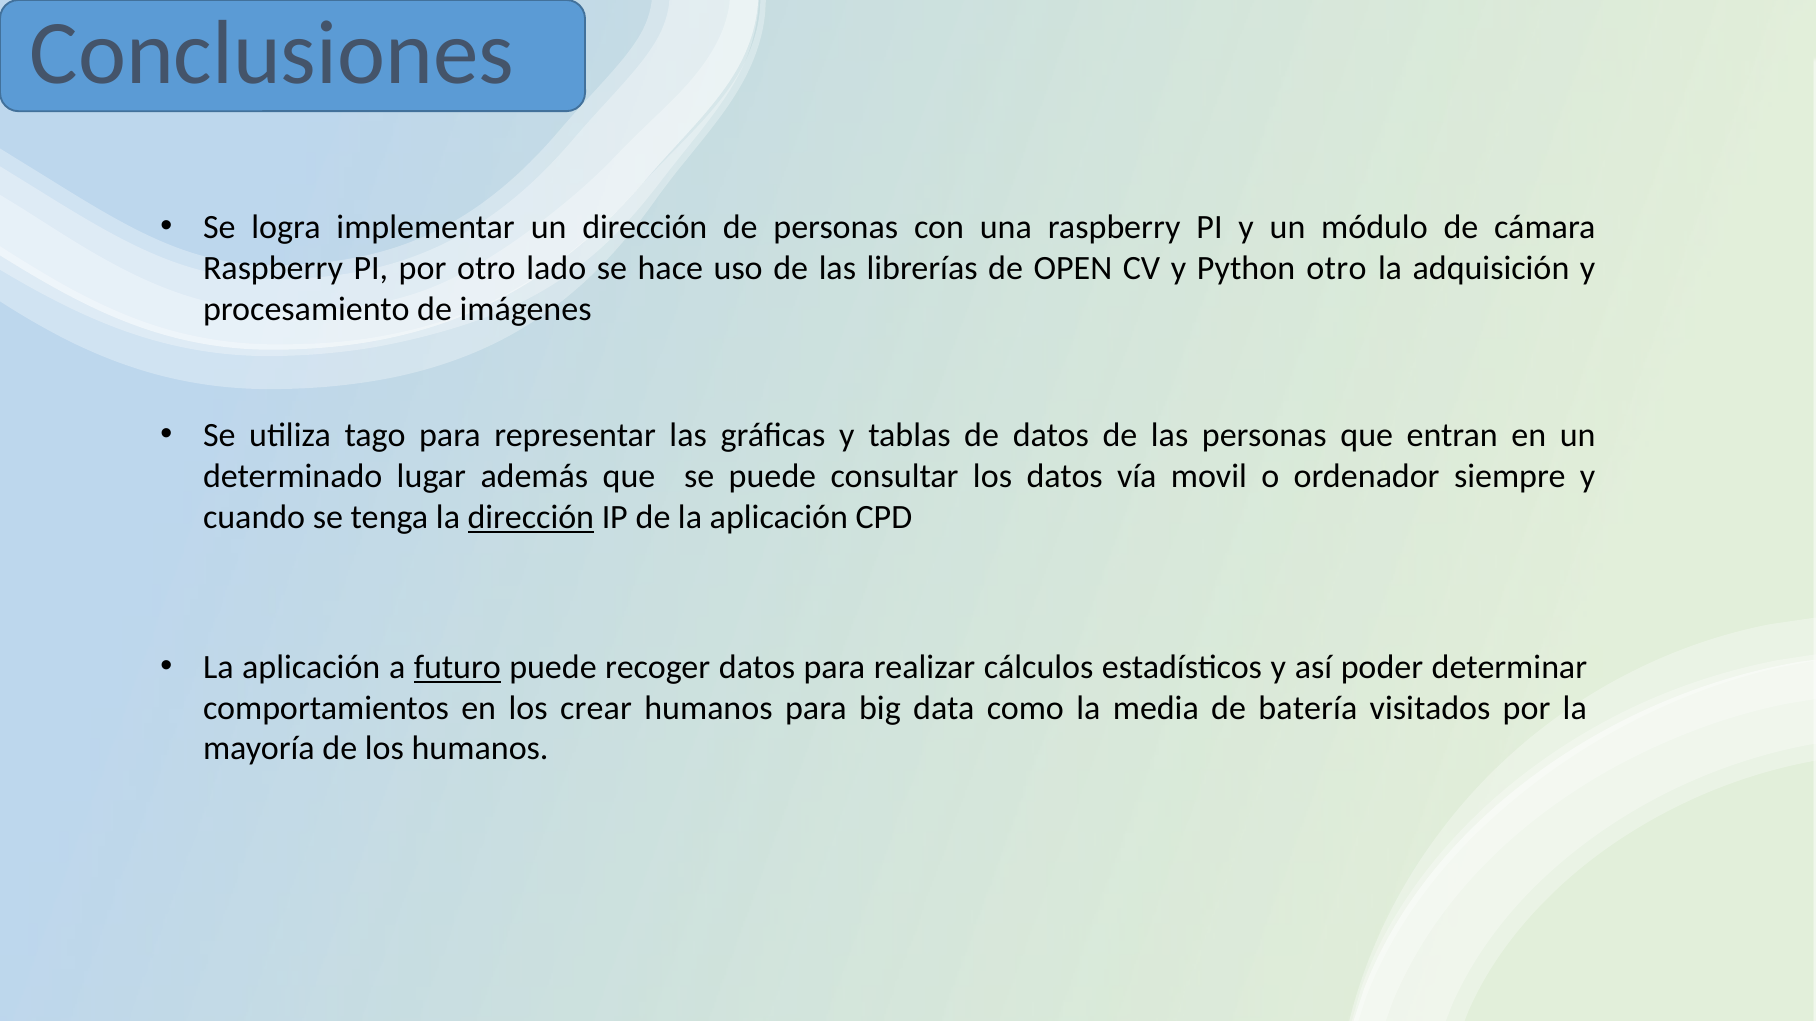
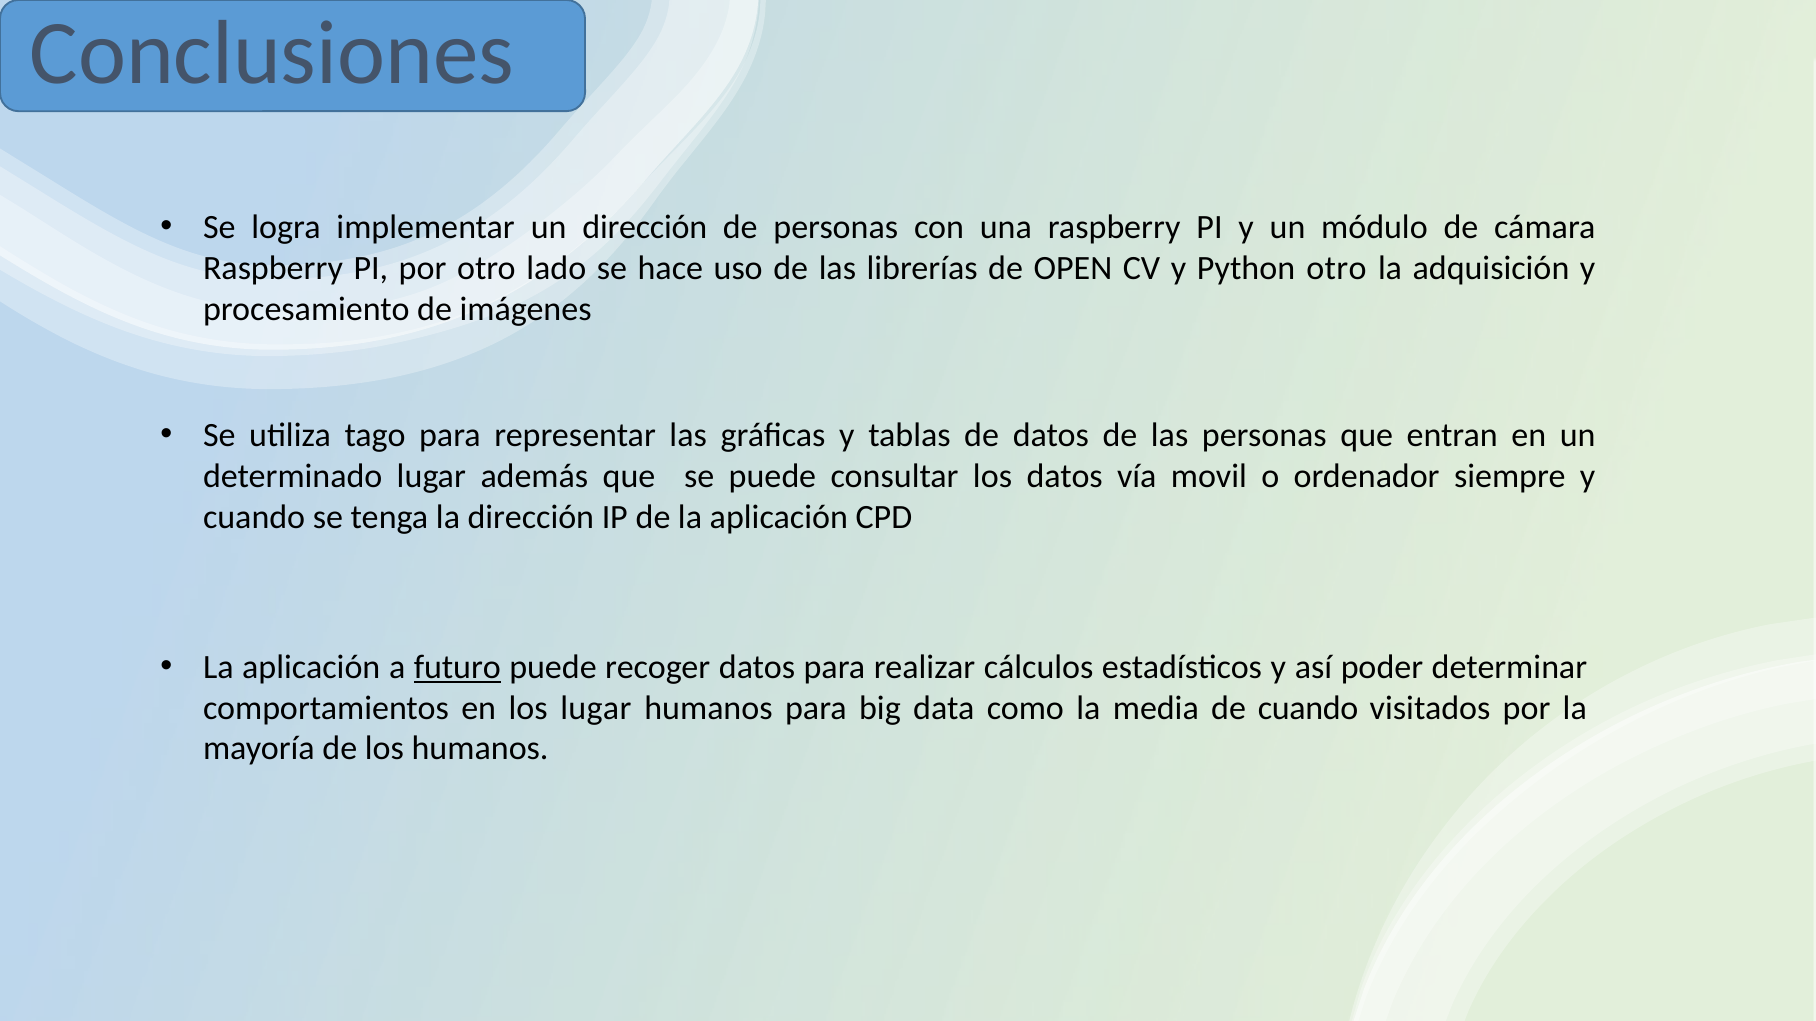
dirección underline: present -> none (531, 517)
los crear: crear -> lugar (596, 708)
de batería: batería -> cuando (1308, 708)
